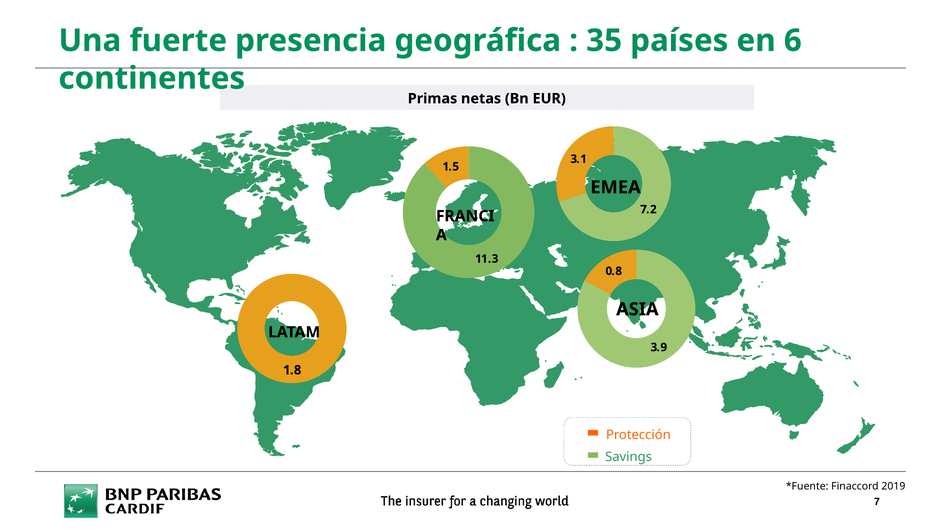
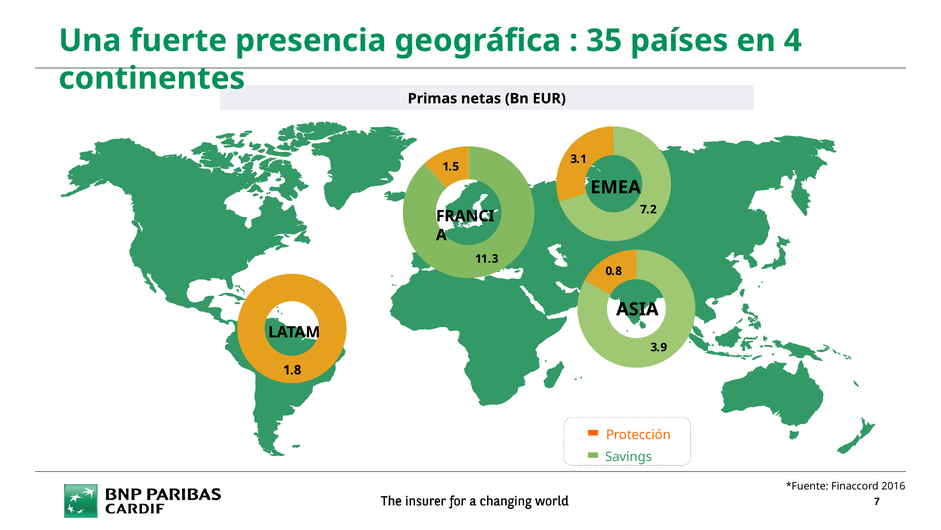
6: 6 -> 4 (793, 41)
2019: 2019 -> 2016 (893, 486)
